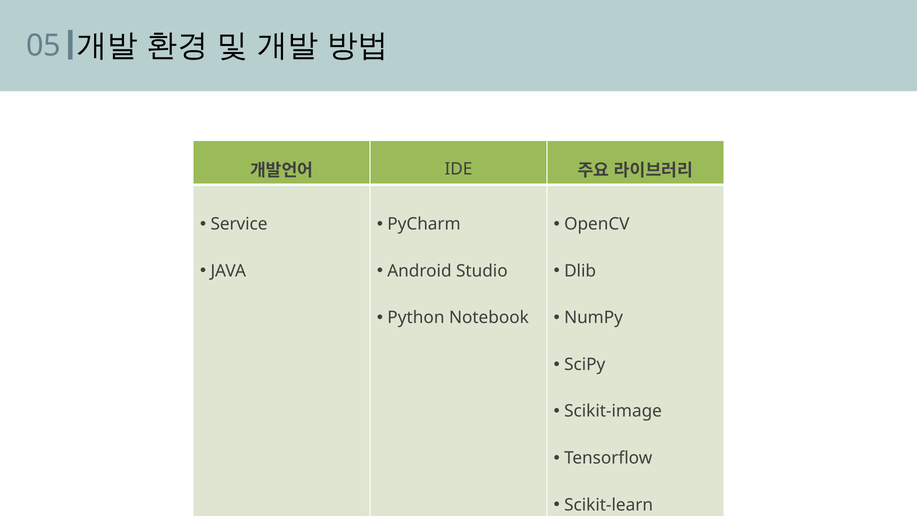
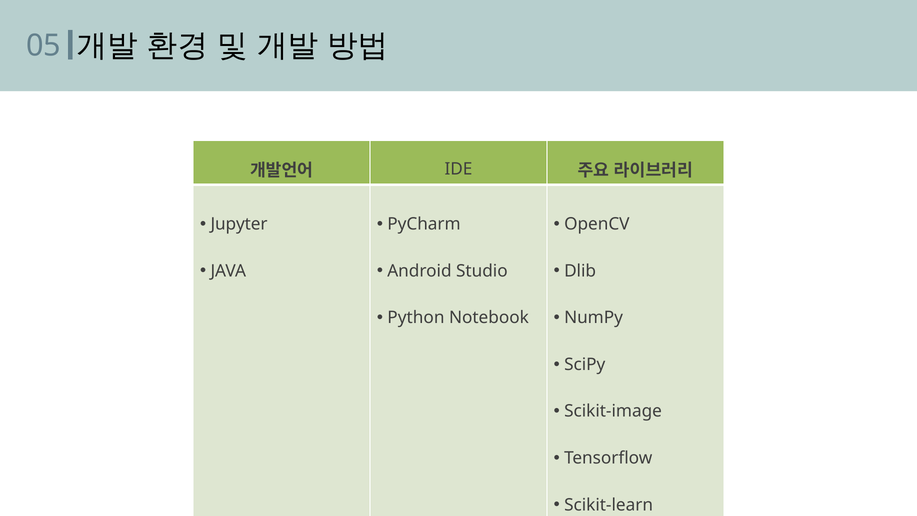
Service: Service -> Jupyter (239, 224)
